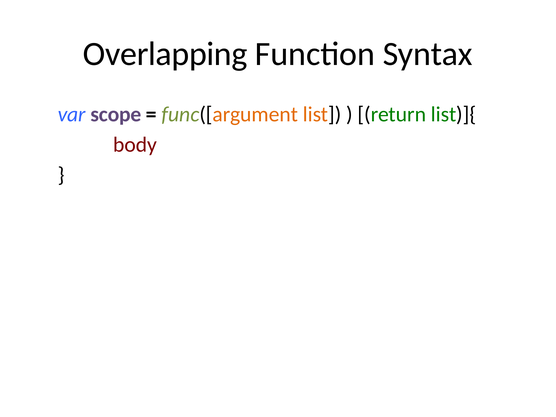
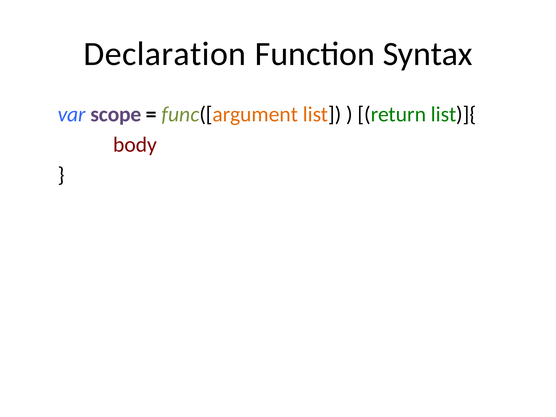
Overlapping: Overlapping -> Declaration (165, 54)
